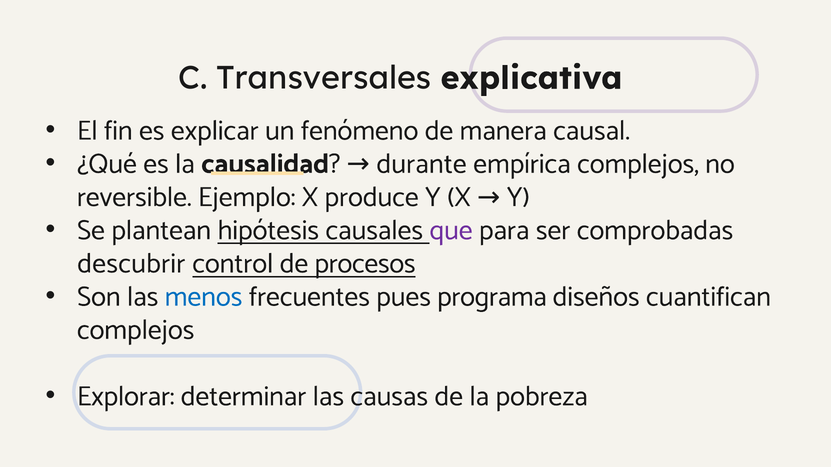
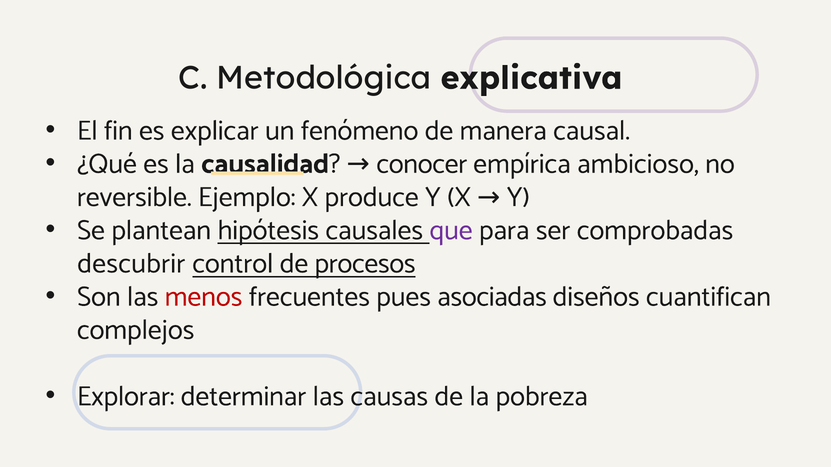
Transversales: Transversales -> Metodológica (324, 78)
durante: durante -> conocer (422, 164)
empírica complejos: complejos -> ambicioso (638, 164)
menos colour: blue -> red (204, 297)
programa: programa -> asociadas (492, 297)
